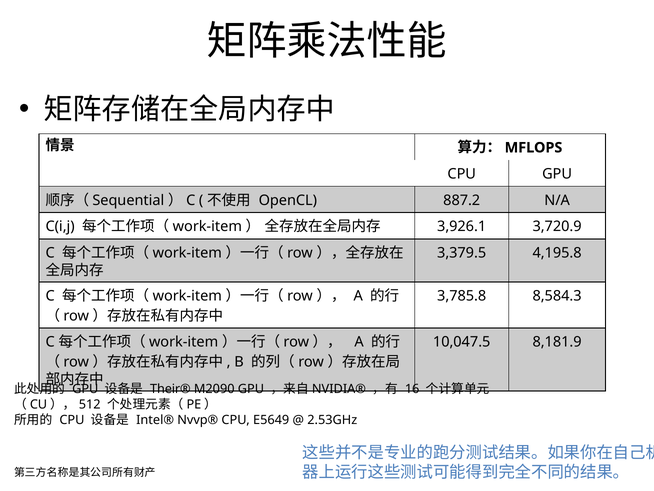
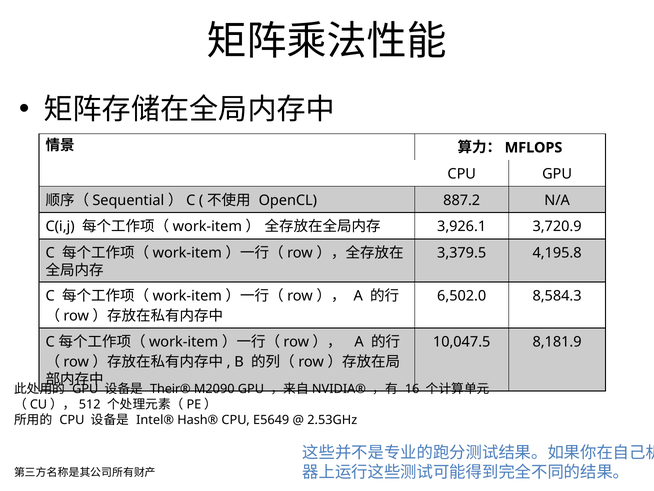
3,785.8: 3,785.8 -> 6,502.0 (462, 296)
Nvvp®: Nvvp® -> Hash® (198, 419)
